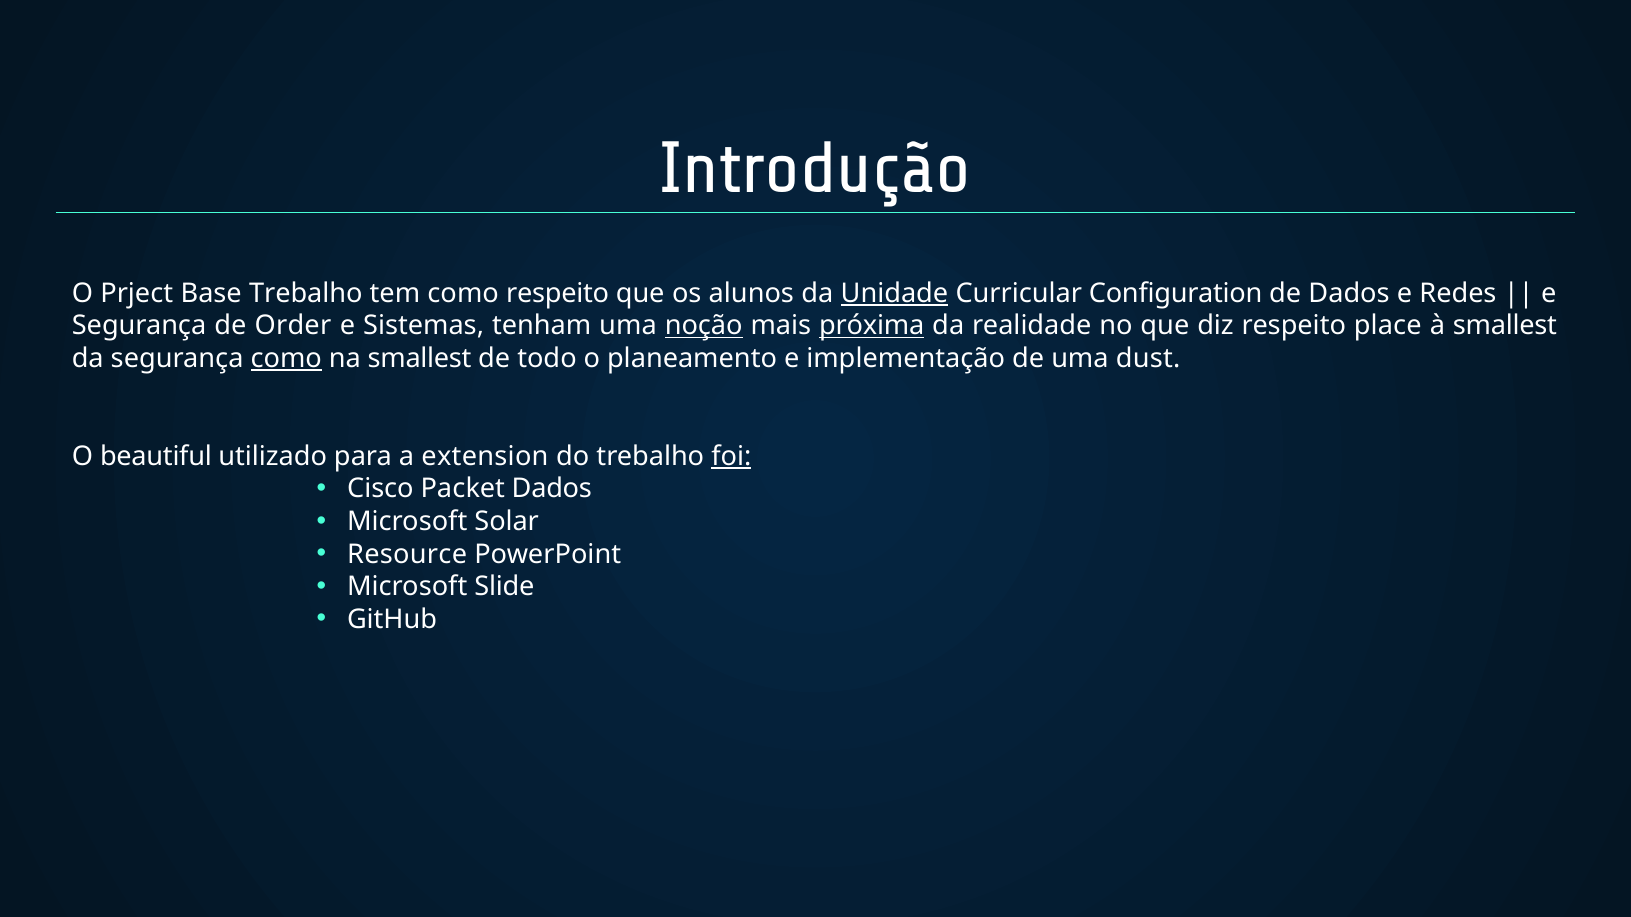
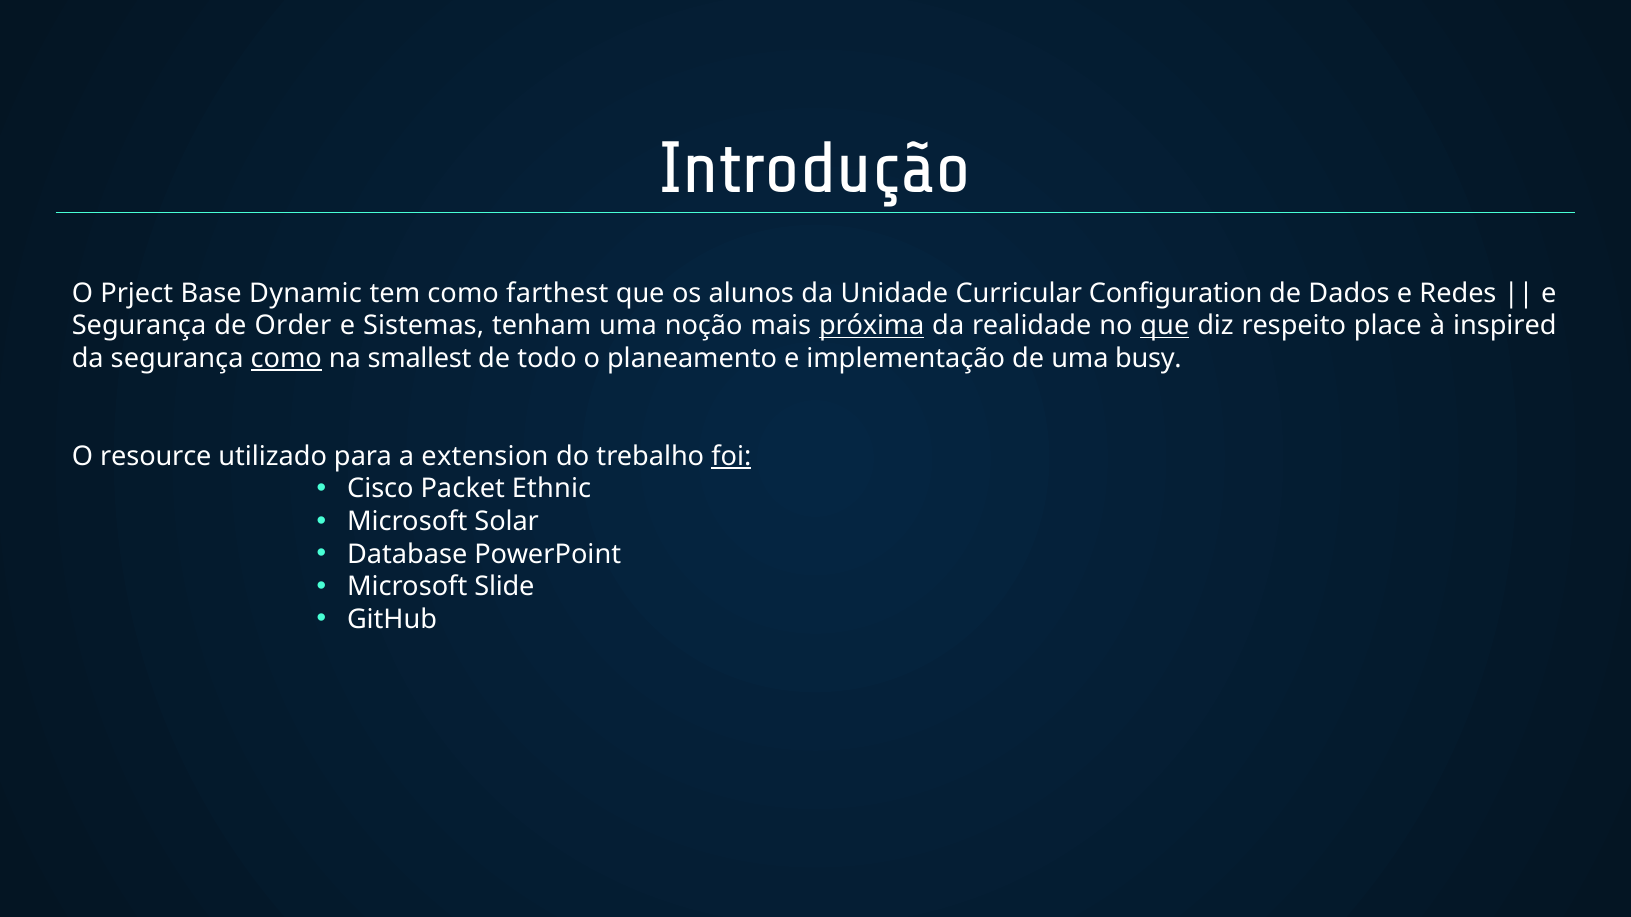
Base Trebalho: Trebalho -> Dynamic (306, 293)
como respeito: respeito -> farthest (557, 293)
Unidade underline: present -> none (894, 293)
noção underline: present -> none (704, 326)
que underline: none -> present (1165, 326)
à smallest: smallest -> inspired (1505, 326)
dust: dust -> busy (1148, 359)
beautiful: beautiful -> resource (156, 457)
Packet Dados: Dados -> Ethnic (552, 489)
Resource: Resource -> Database (407, 554)
